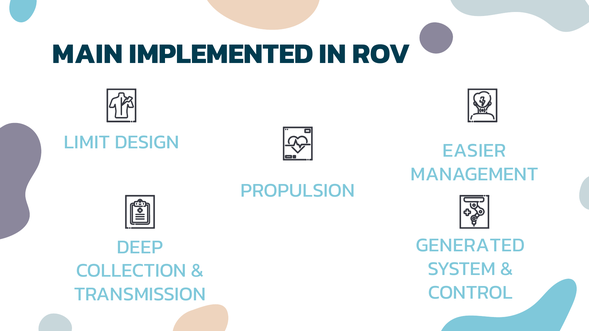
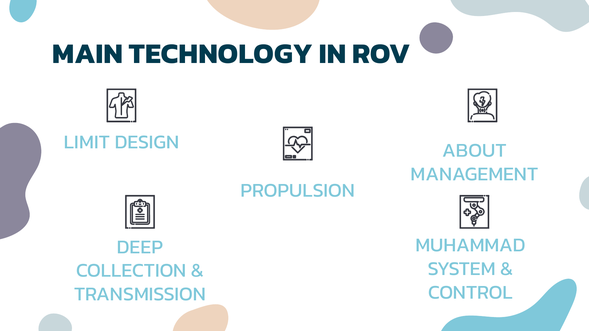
IMPLEMENTED: IMPLEMENTED -> TECHNOLOGY (221, 54)
EASIER: EASIER -> ABOUT (474, 151)
GENERATED: GENERATED -> MUHAMMAD (471, 245)
